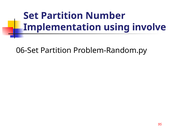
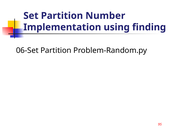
involve: involve -> finding (149, 27)
